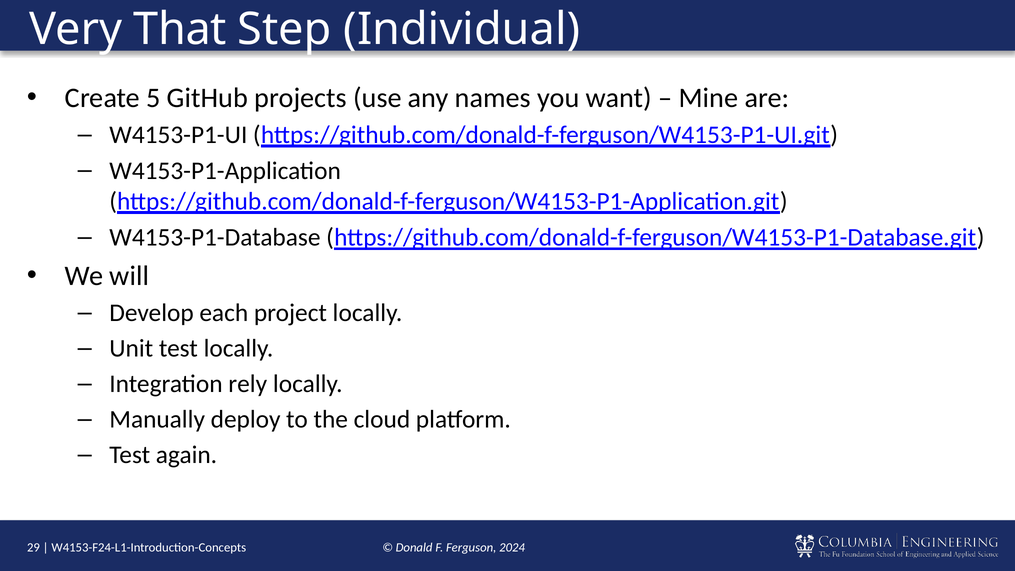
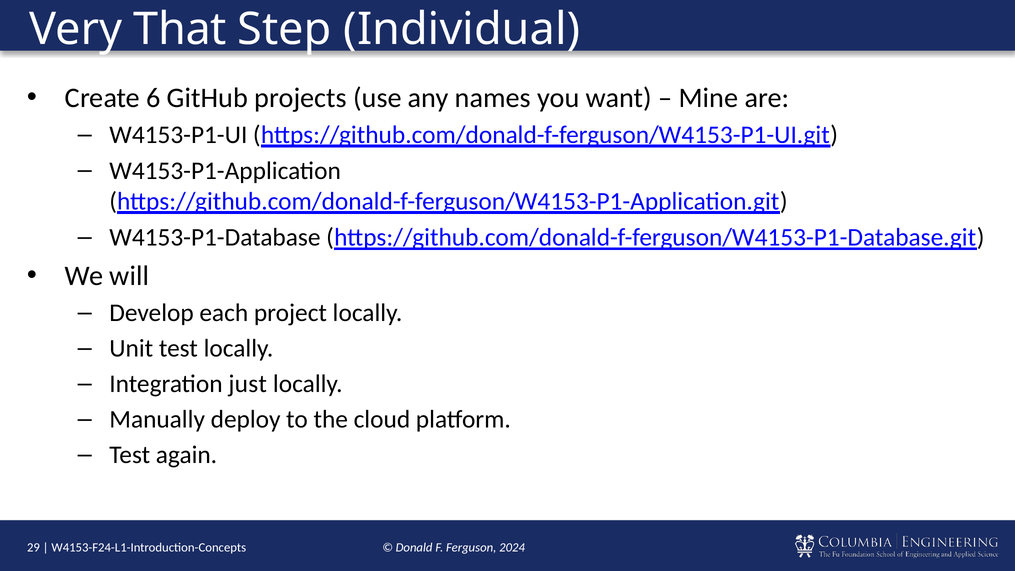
5: 5 -> 6 (153, 98)
rely: rely -> just (248, 384)
